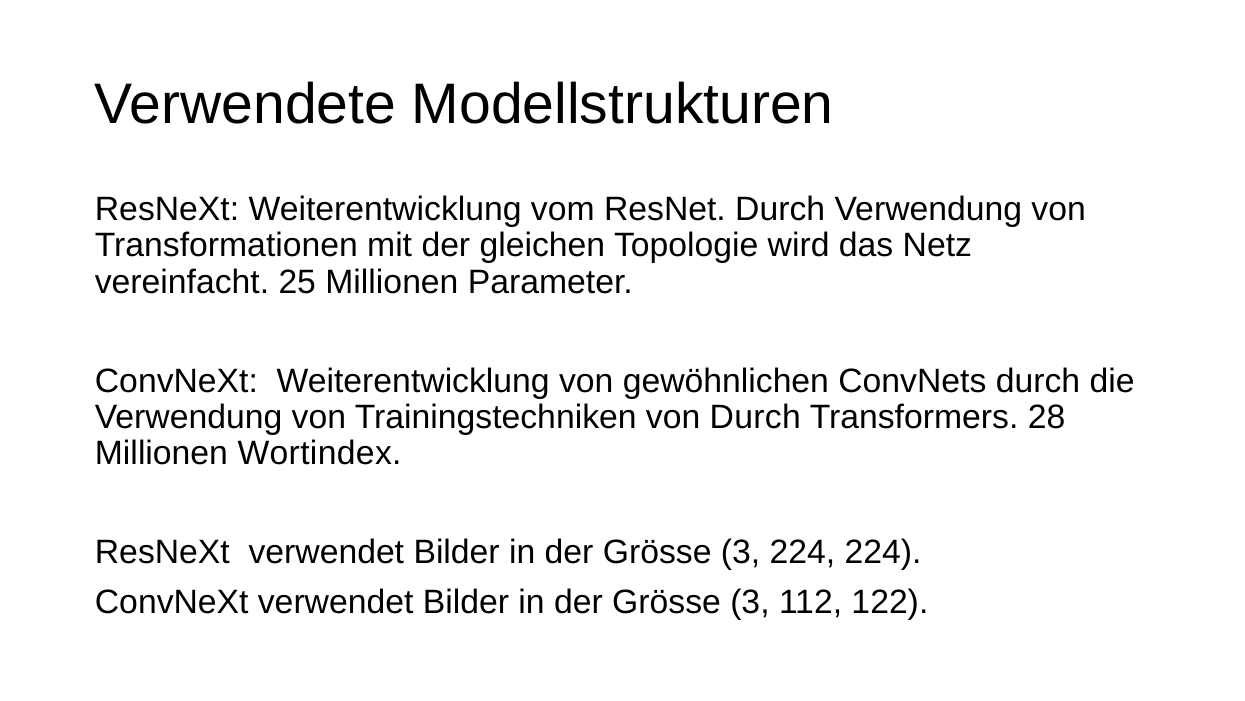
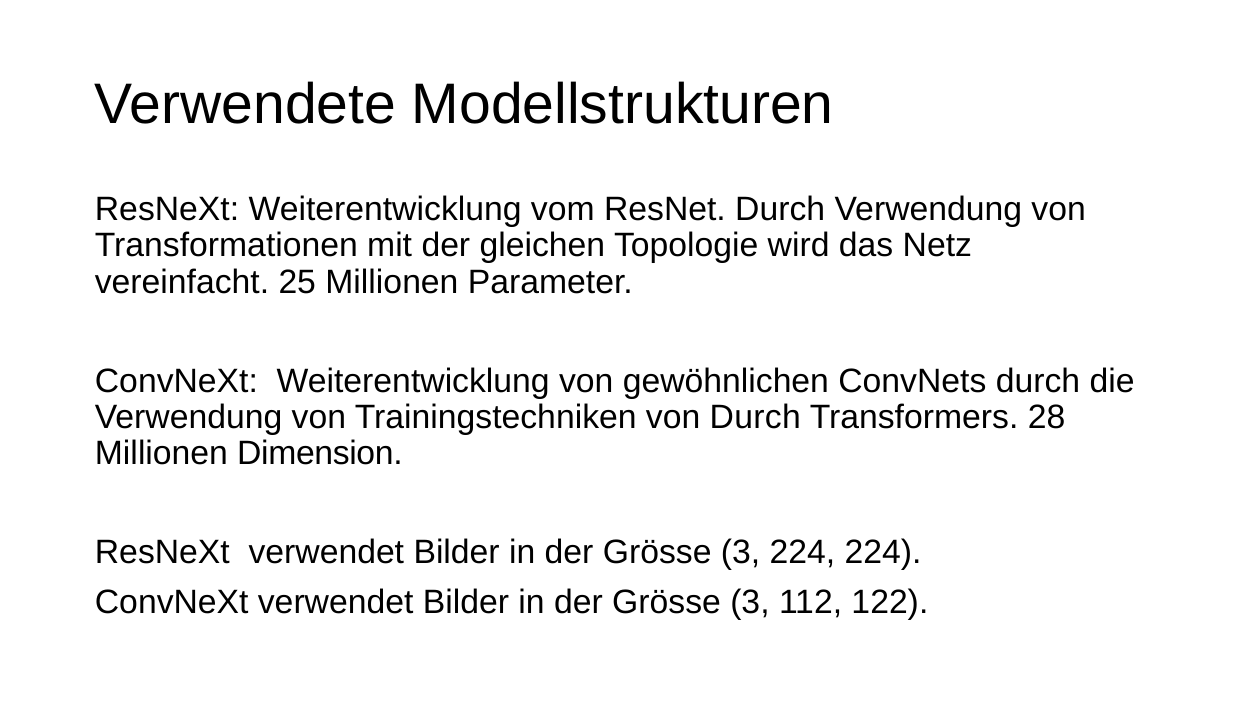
Wortindex: Wortindex -> Dimension (320, 453)
